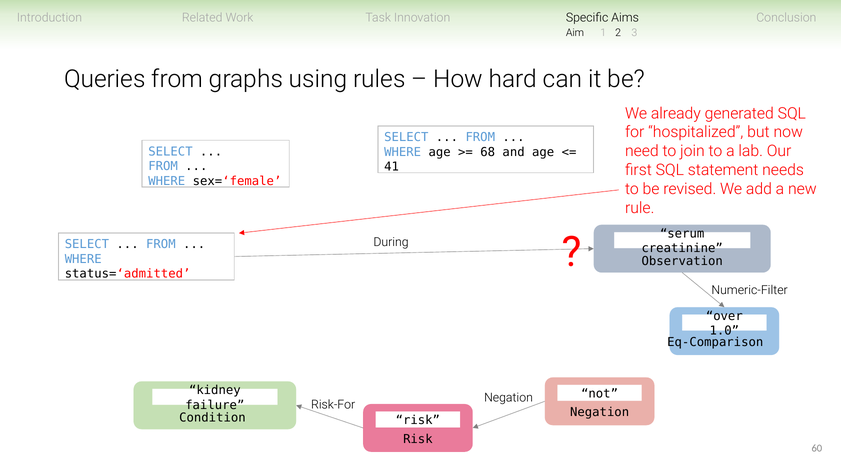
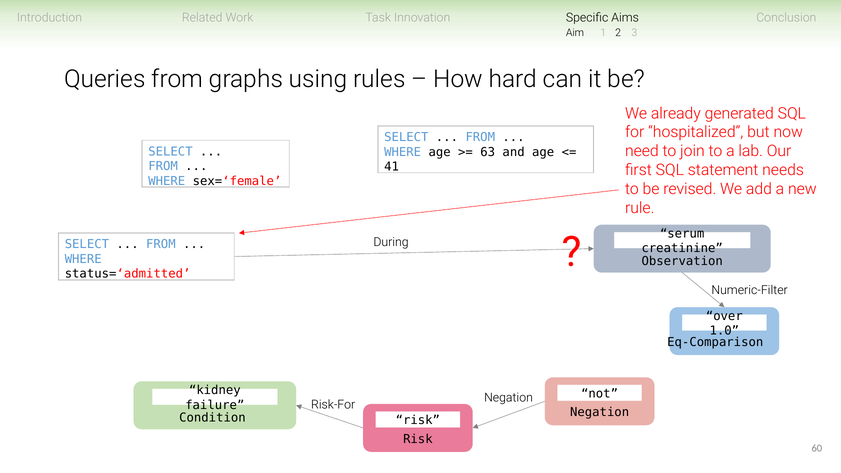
68: 68 -> 63 (488, 152)
